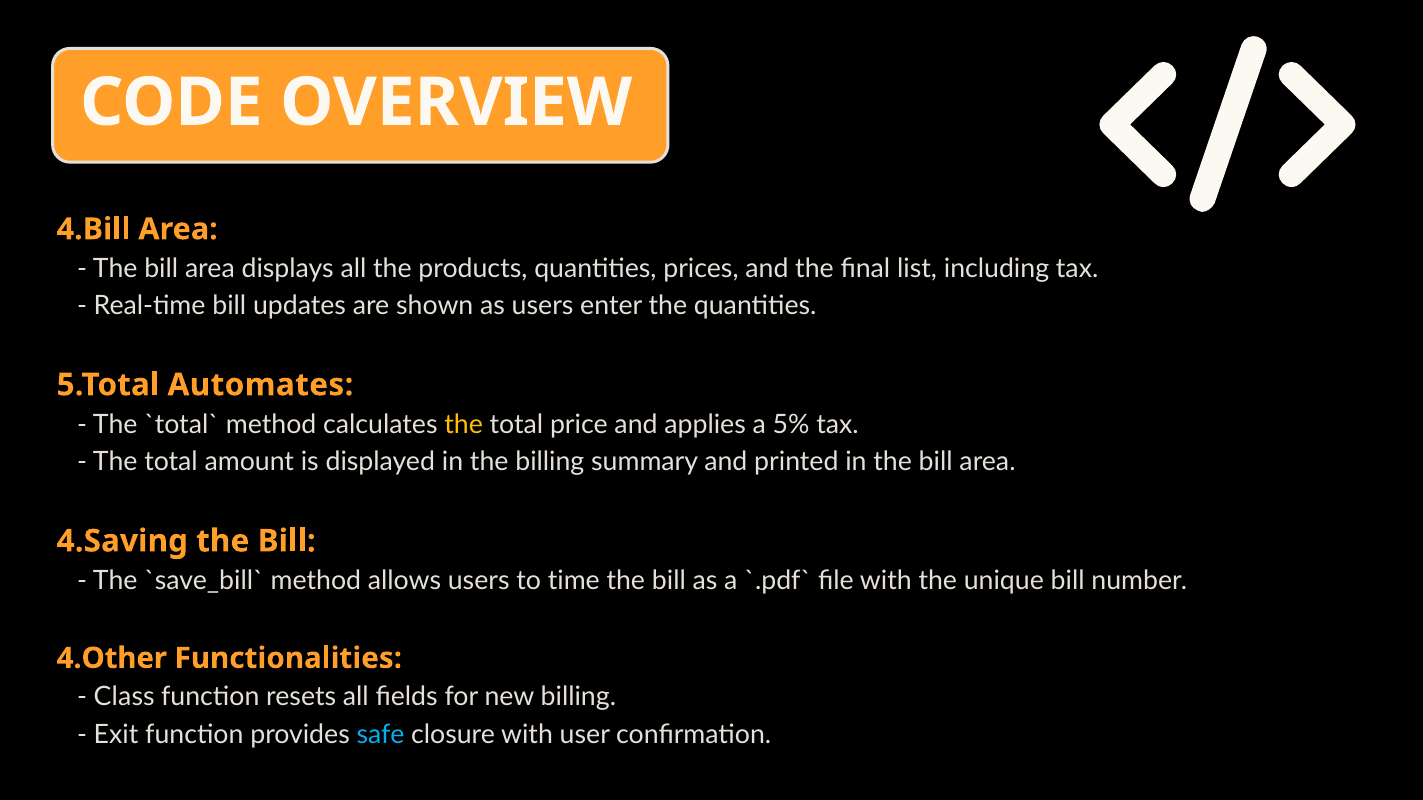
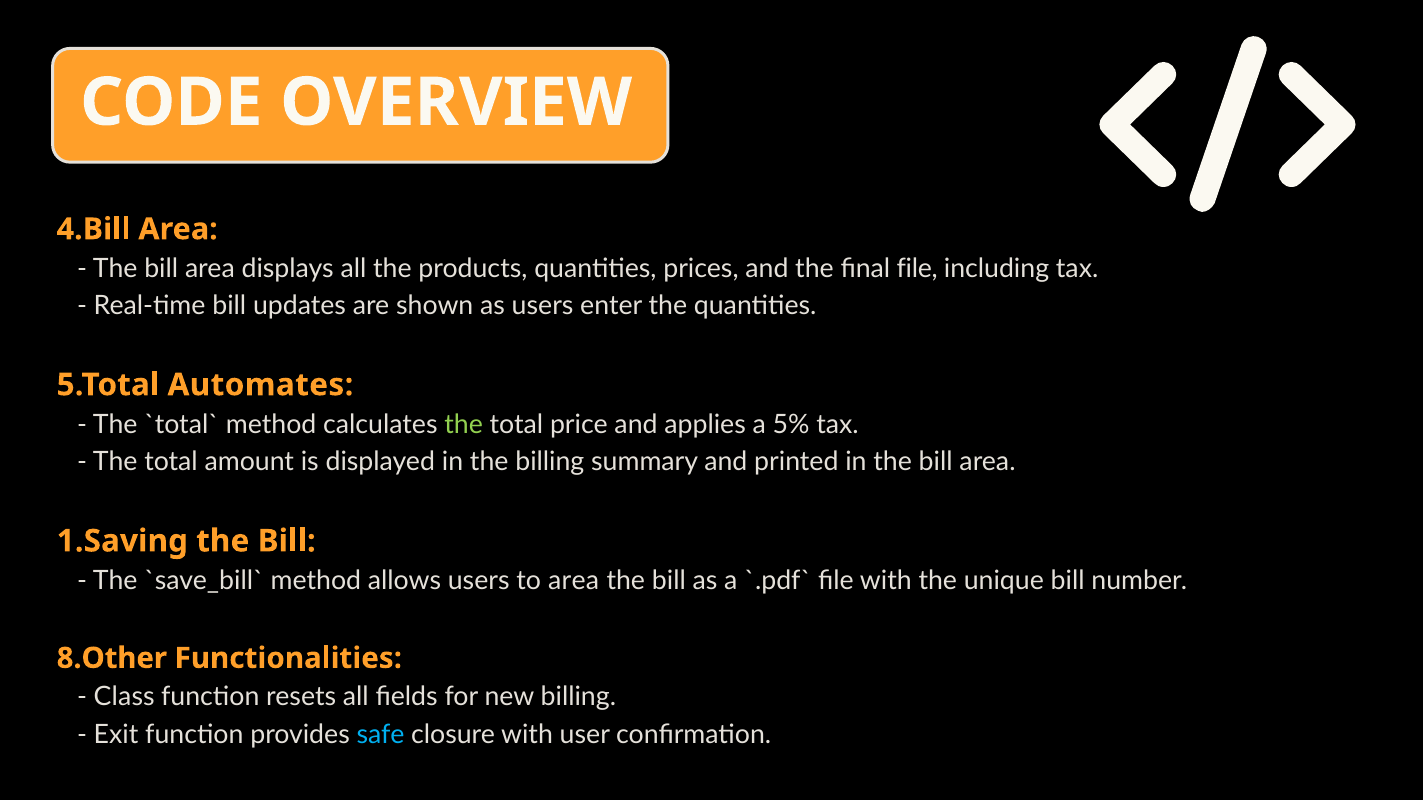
final list: list -> file (917, 269)
the colour: yellow -> light green (464, 425)
4.Saving: 4.Saving -> 1.Saving (122, 541)
to time: time -> area (574, 581)
4.Other: 4.Other -> 8.Other (112, 659)
